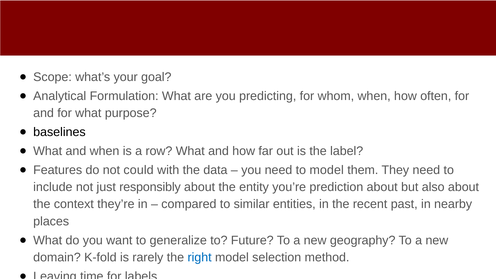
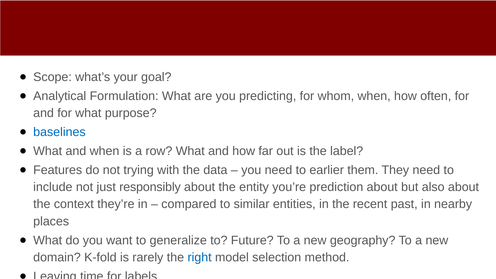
baselines colour: black -> blue (59, 132)
could: could -> trying (139, 170)
to model: model -> earlier (327, 170)
